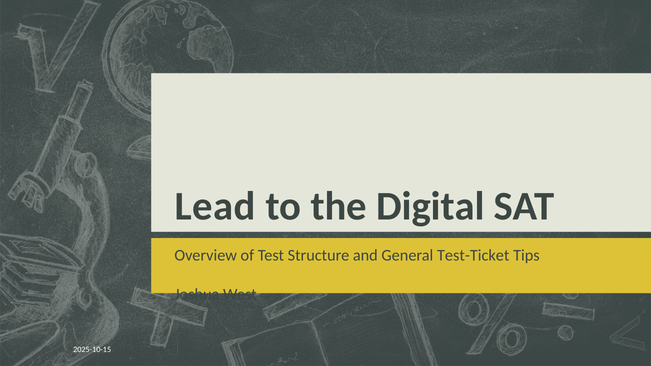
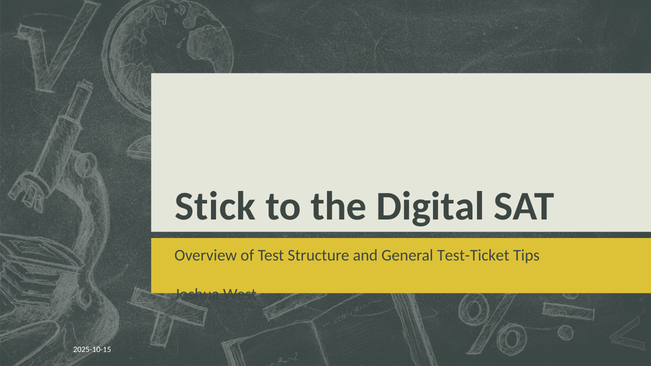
Lead: Lead -> Stick (215, 207)
